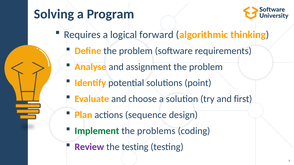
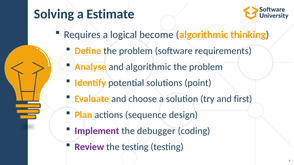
Program: Program -> Estimate (111, 14)
forward: forward -> become (156, 35)
and assignment: assignment -> algorithmic (149, 67)
Implement colour: green -> purple (97, 131)
problems: problems -> debugger (156, 131)
